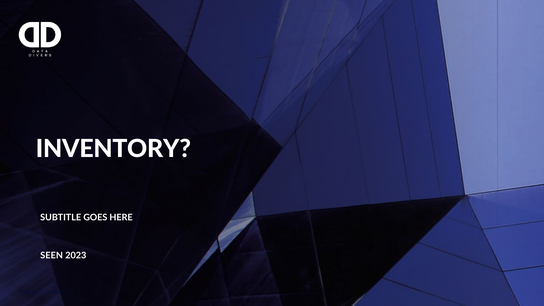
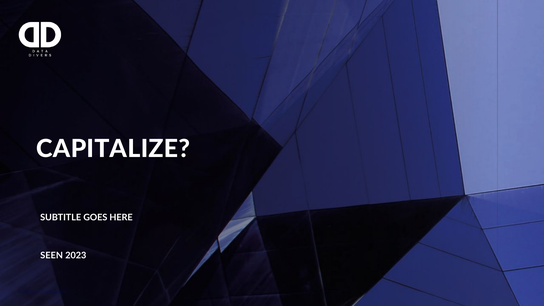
INVENTORY: INVENTORY -> CAPITALIZE (113, 149)
